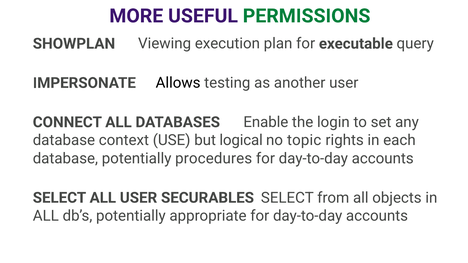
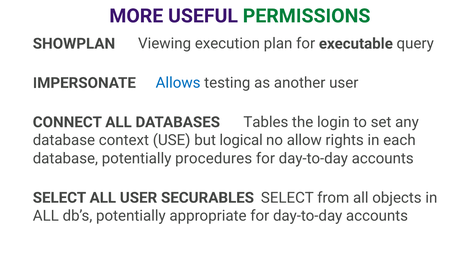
Allows colour: black -> blue (178, 83)
Enable: Enable -> Tables (266, 122)
topic: topic -> allow (304, 140)
